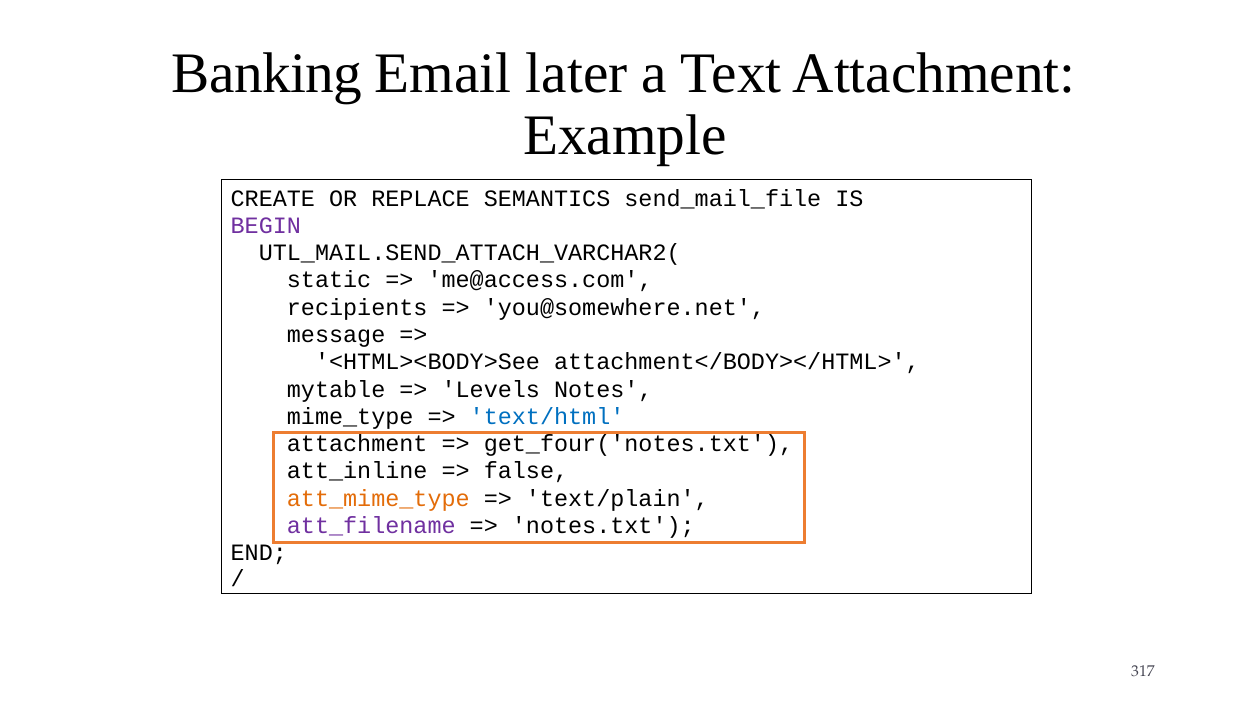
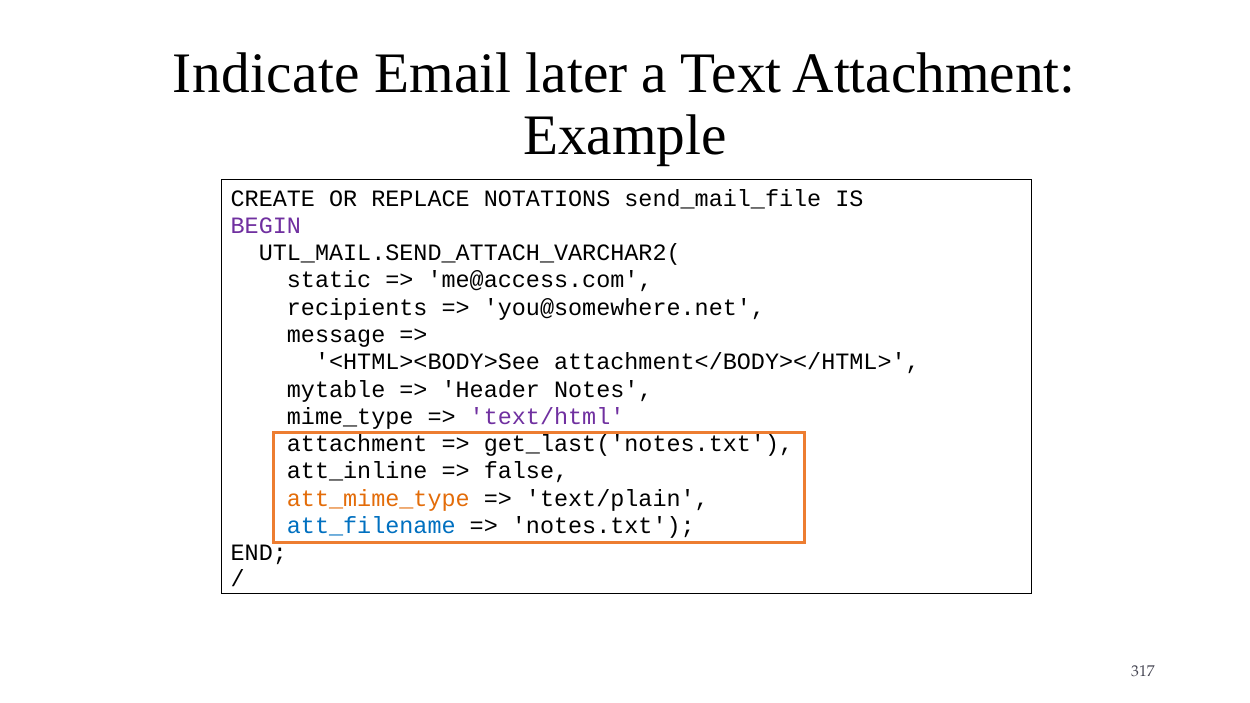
Banking: Banking -> Indicate (267, 74)
SEMANTICS: SEMANTICS -> NOTATIONS (547, 198)
Levels: Levels -> Header (491, 389)
text/html colour: blue -> purple (547, 417)
get_four('notes.txt: get_four('notes.txt -> get_last('notes.txt (638, 444)
att_filename colour: purple -> blue (371, 526)
